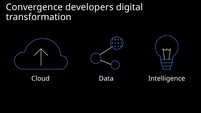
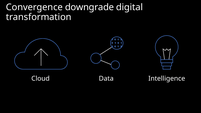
developers: developers -> downgrade (89, 7)
